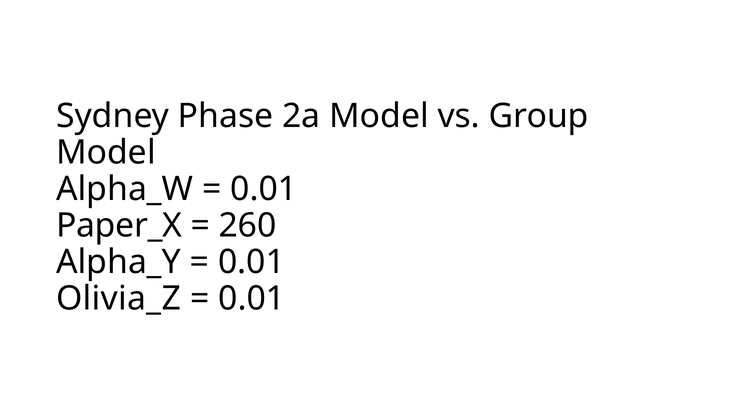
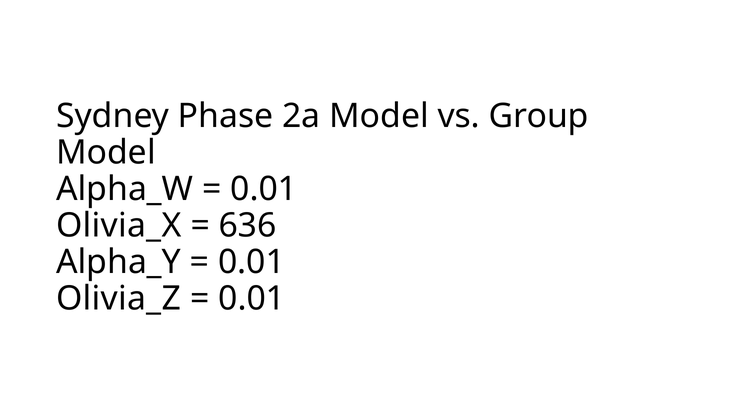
Paper_X: Paper_X -> Olivia_X (119, 225)
260: 260 -> 636 (248, 225)
